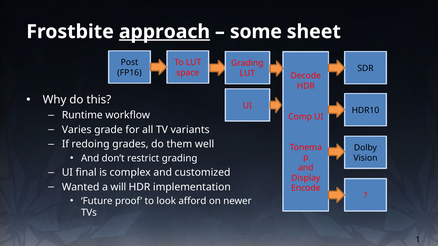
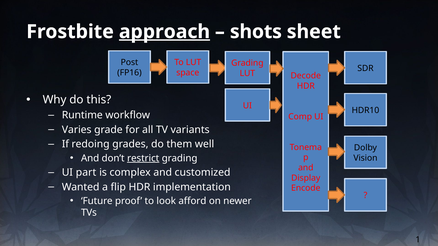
some: some -> shots (256, 32)
restrict underline: none -> present (143, 158)
final: final -> part (86, 173)
will: will -> flip (118, 187)
